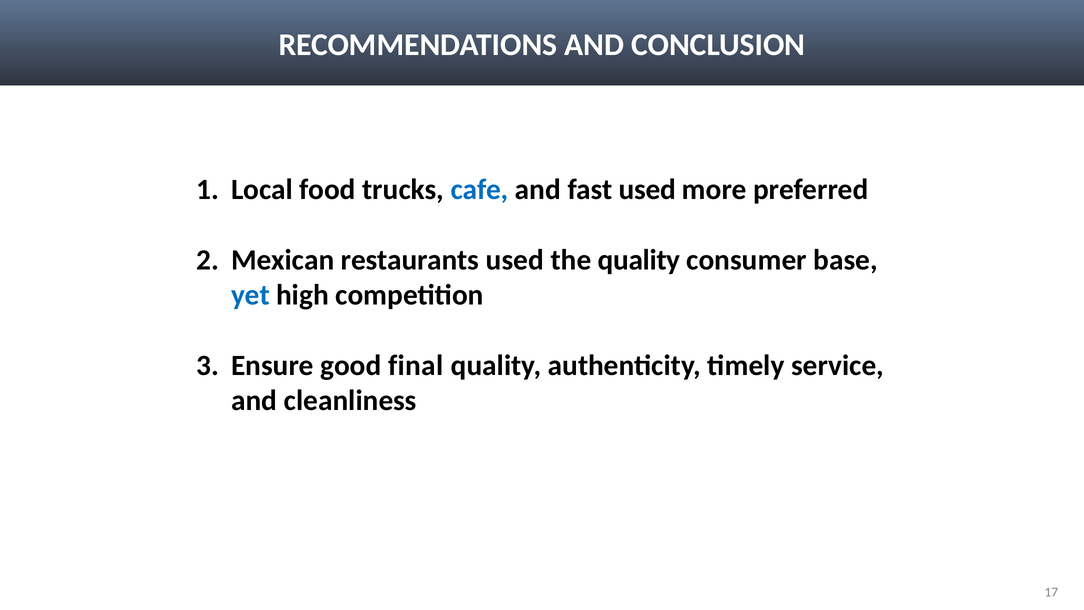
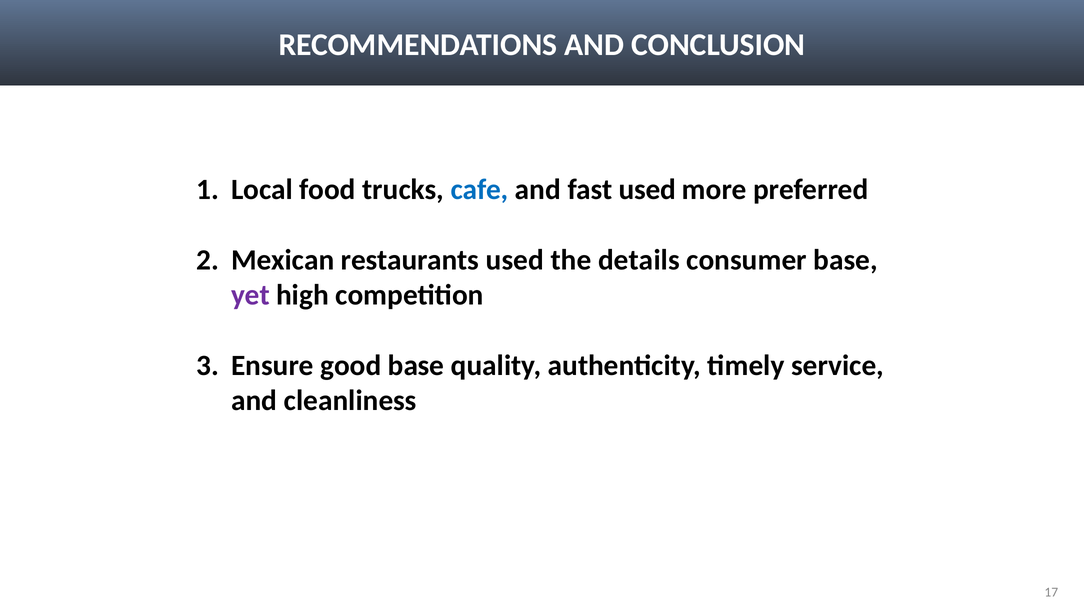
the quality: quality -> details (639, 260)
yet colour: blue -> purple (250, 295)
good final: final -> base (416, 365)
